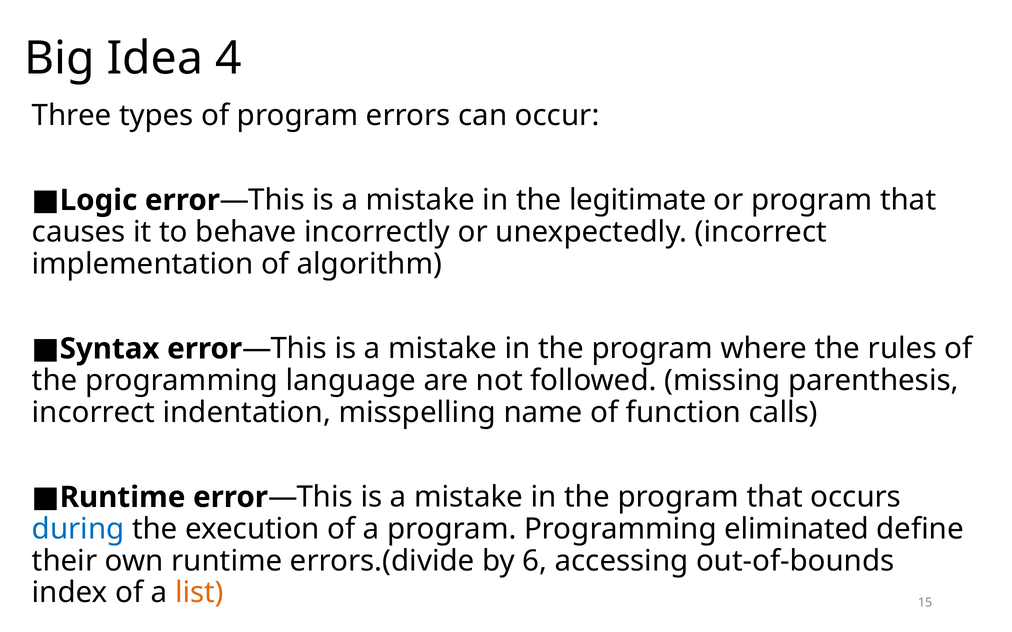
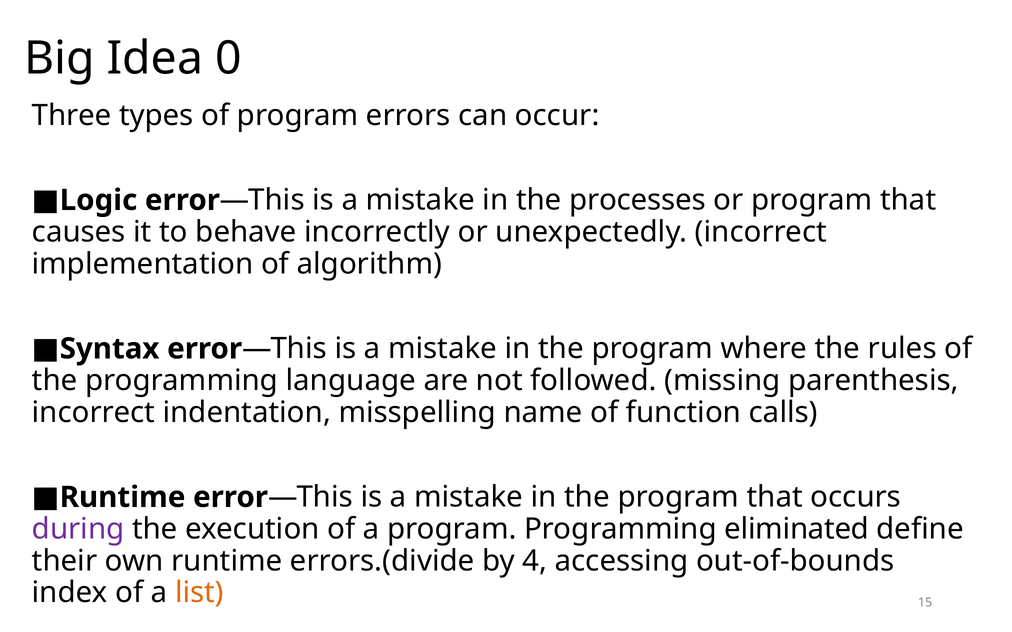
4: 4 -> 0 (228, 59)
legitimate: legitimate -> processes (638, 200)
during colour: blue -> purple (78, 529)
6: 6 -> 4 (535, 561)
